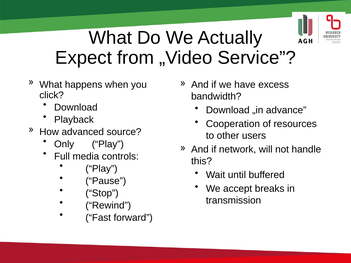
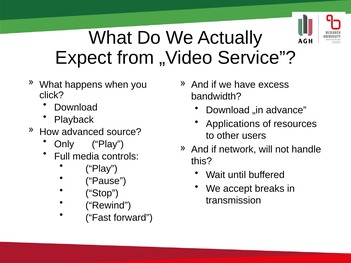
Cooperation: Cooperation -> Applications (233, 124)
